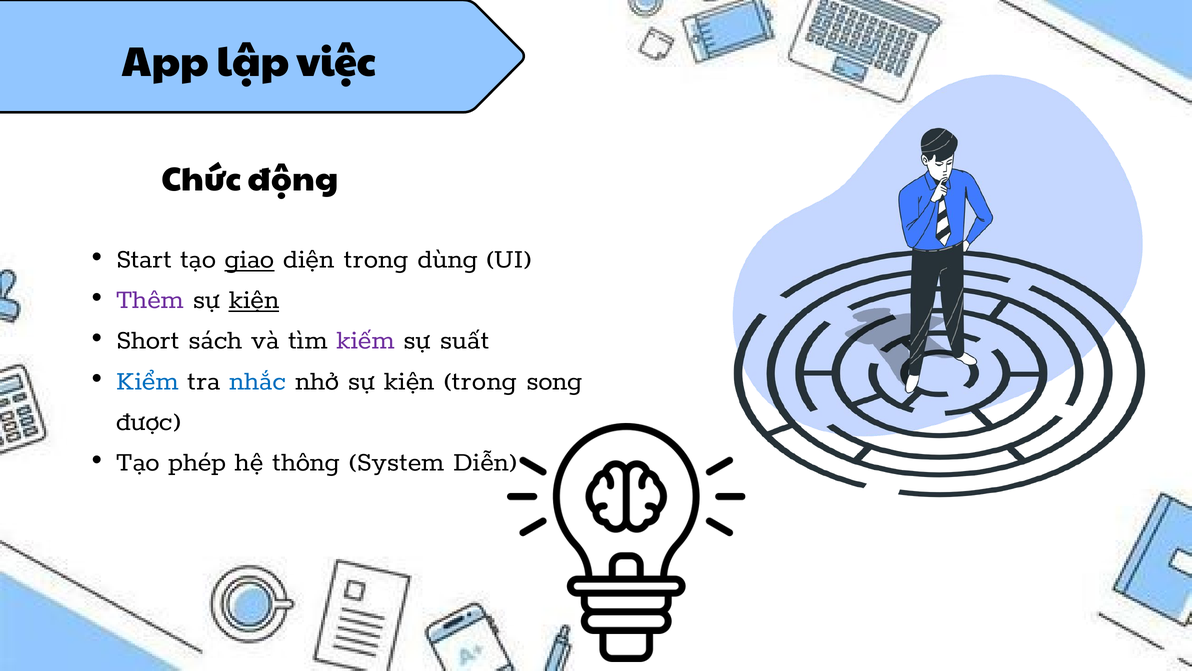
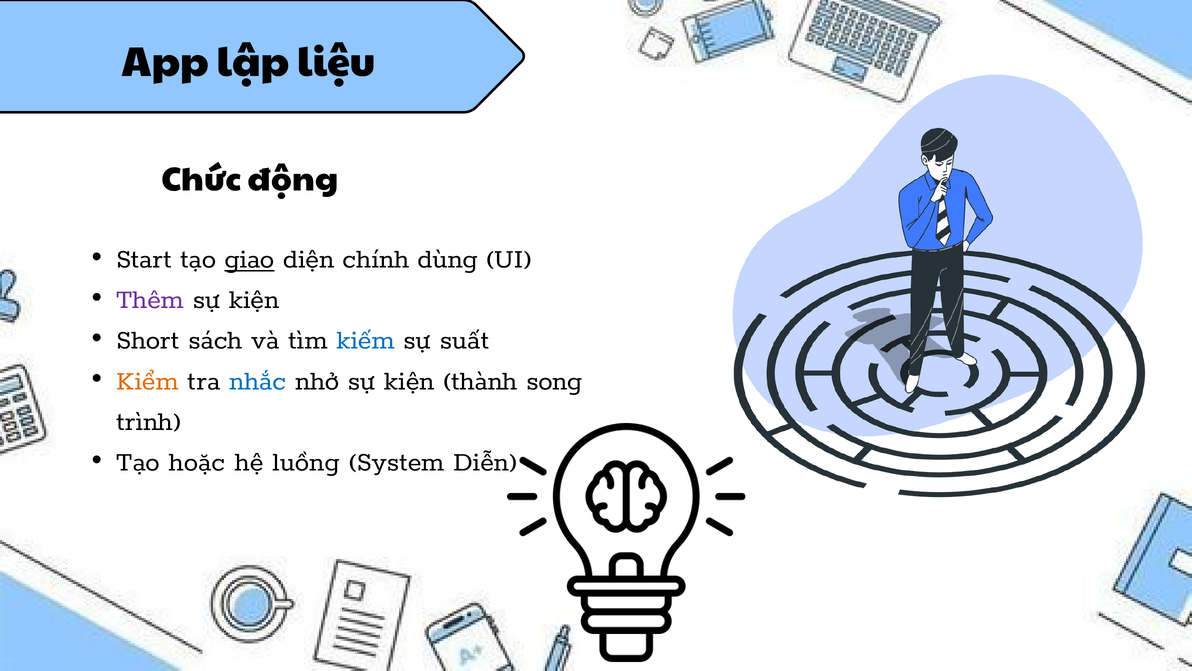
việc: việc -> liệu (337, 63)
diện trong: trong -> chính (376, 258)
kiện underline: present -> none (254, 299)
kiếm colour: purple -> blue (365, 339)
Kiểm colour: blue -> orange (147, 380)
kiện trong: trong -> thành (480, 380)
được: được -> trình (149, 420)
phép: phép -> hoặc (197, 461)
thông: thông -> luồng (306, 461)
